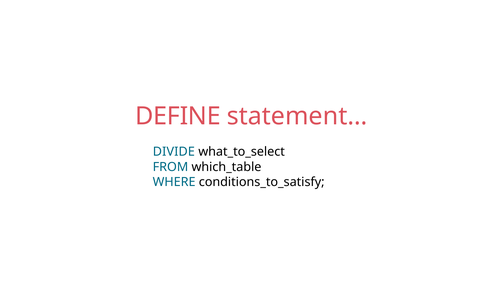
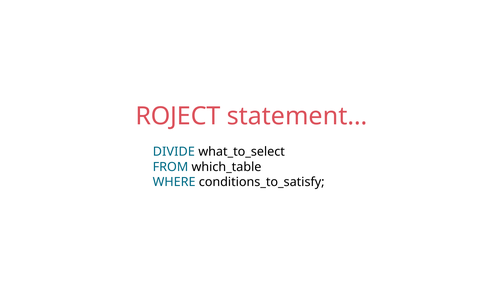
DEFINE: DEFINE -> ROJECT (178, 116)
